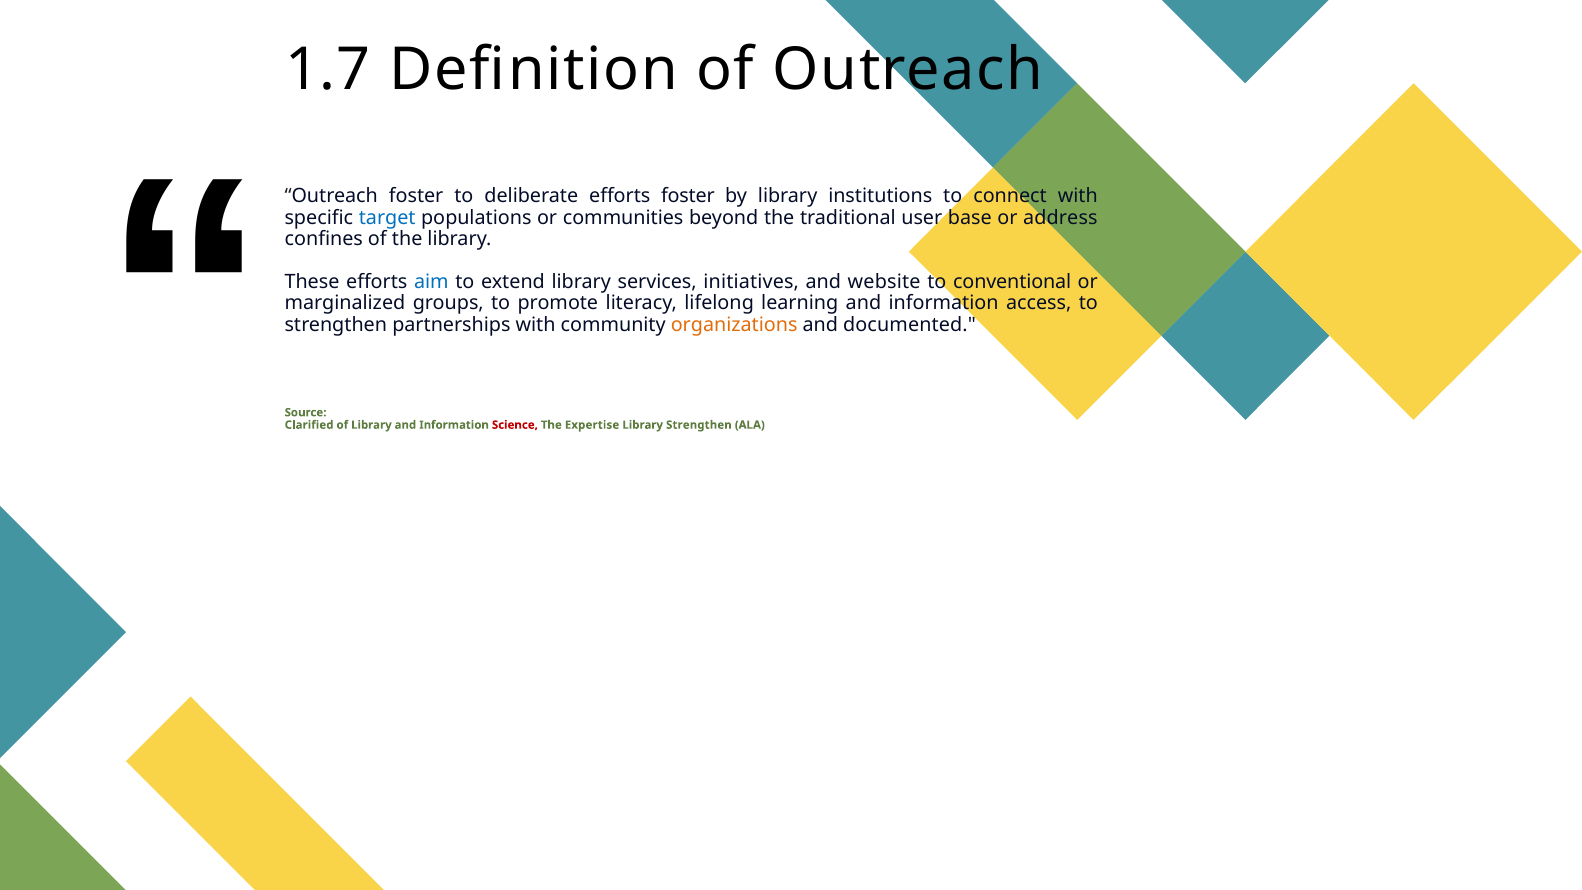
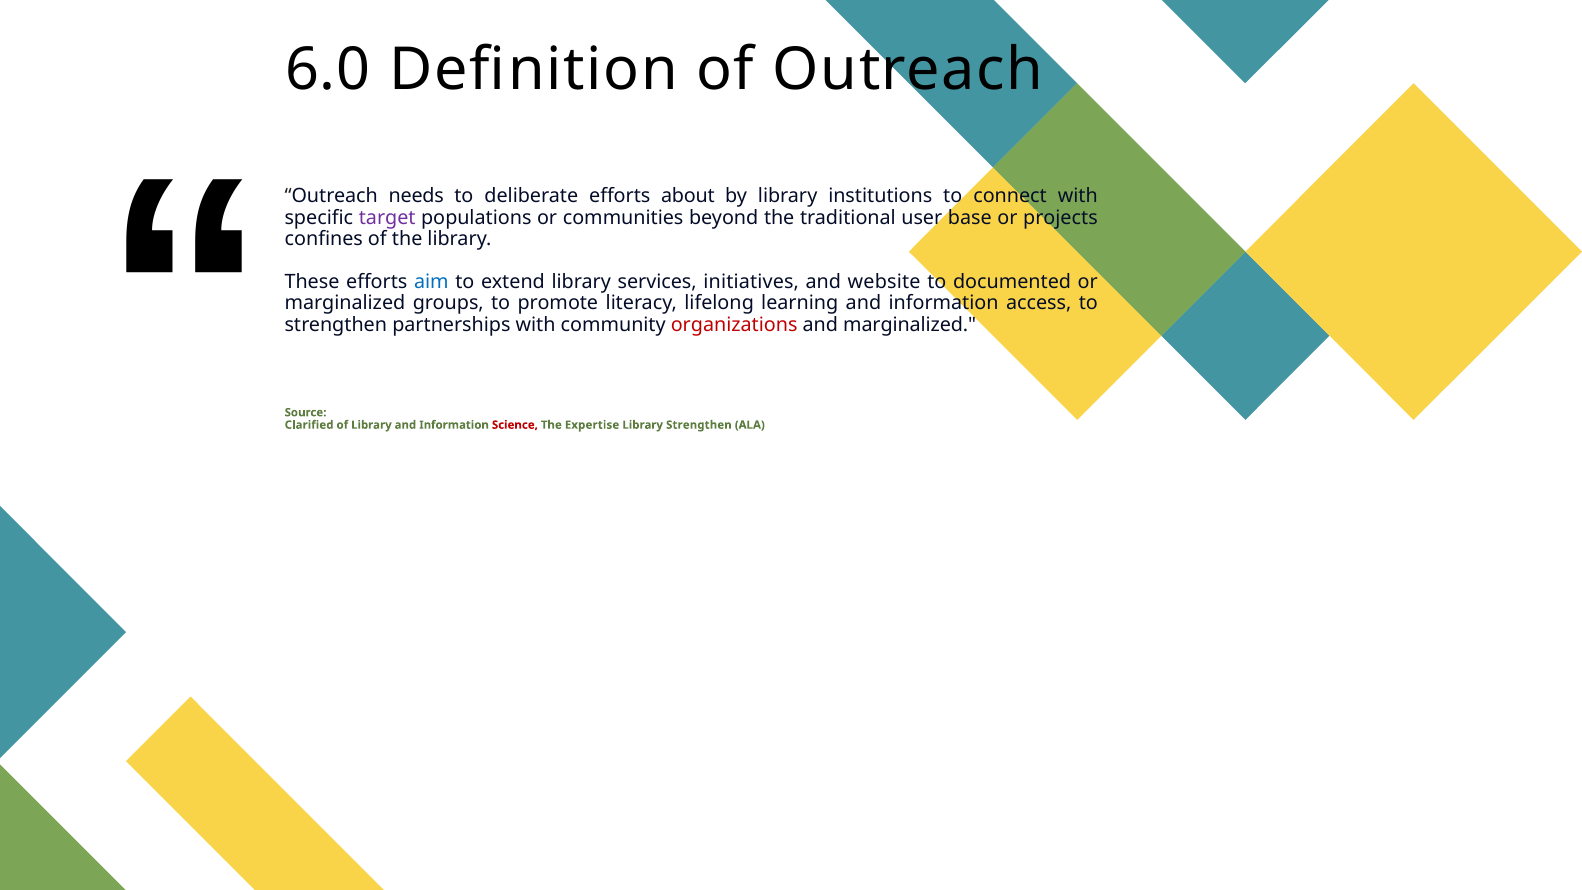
1.7: 1.7 -> 6.0 (328, 70)
Outreach foster: foster -> needs (416, 196)
efforts foster: foster -> about (688, 196)
target colour: blue -> purple (387, 218)
address: address -> projects (1060, 218)
conventional: conventional -> documented (1012, 282)
organizations colour: orange -> red (734, 324)
and documented: documented -> marginalized (910, 324)
